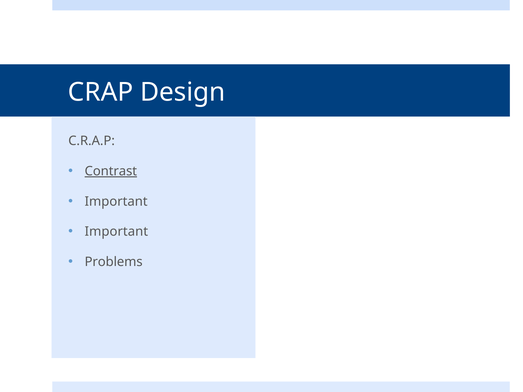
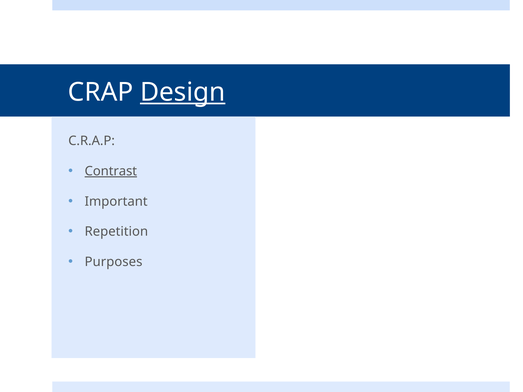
Design underline: none -> present (183, 92)
Important: Important -> Repetition (116, 232)
Problems: Problems -> Purposes (114, 262)
